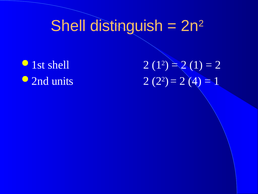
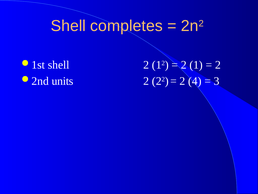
distinguish: distinguish -> completes (126, 26)
1: 1 -> 3 (217, 81)
